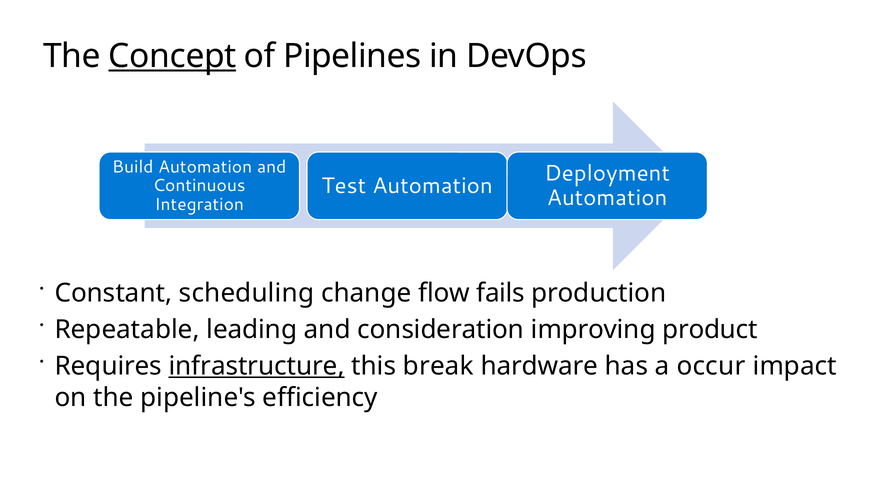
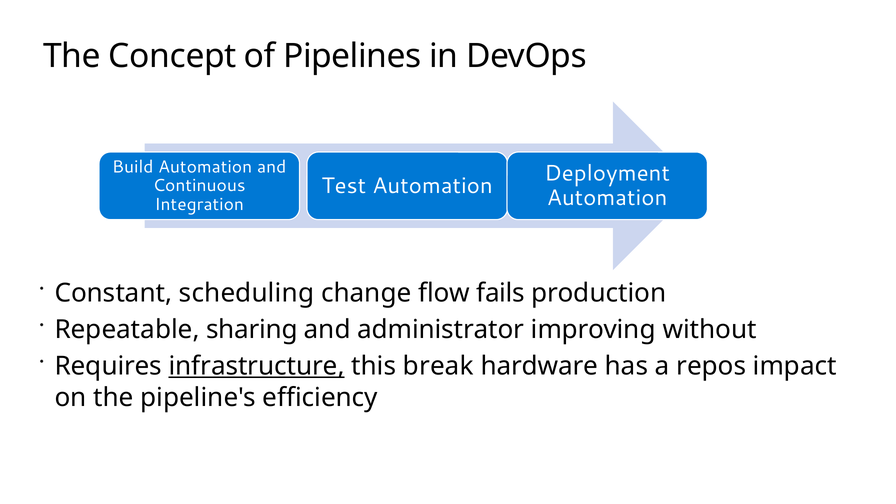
Concept underline: present -> none (172, 56)
leading: leading -> sharing (252, 330)
consideration: consideration -> administrator (441, 330)
product: product -> without (710, 330)
occur: occur -> repos (711, 366)
